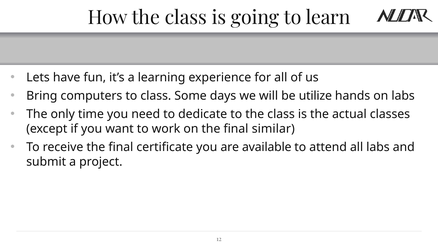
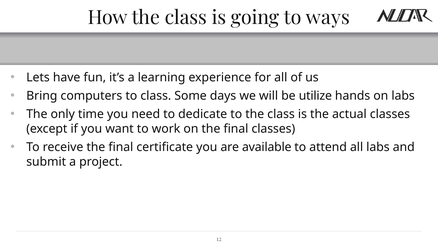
learn: learn -> ways (328, 18)
final similar: similar -> classes (273, 128)
